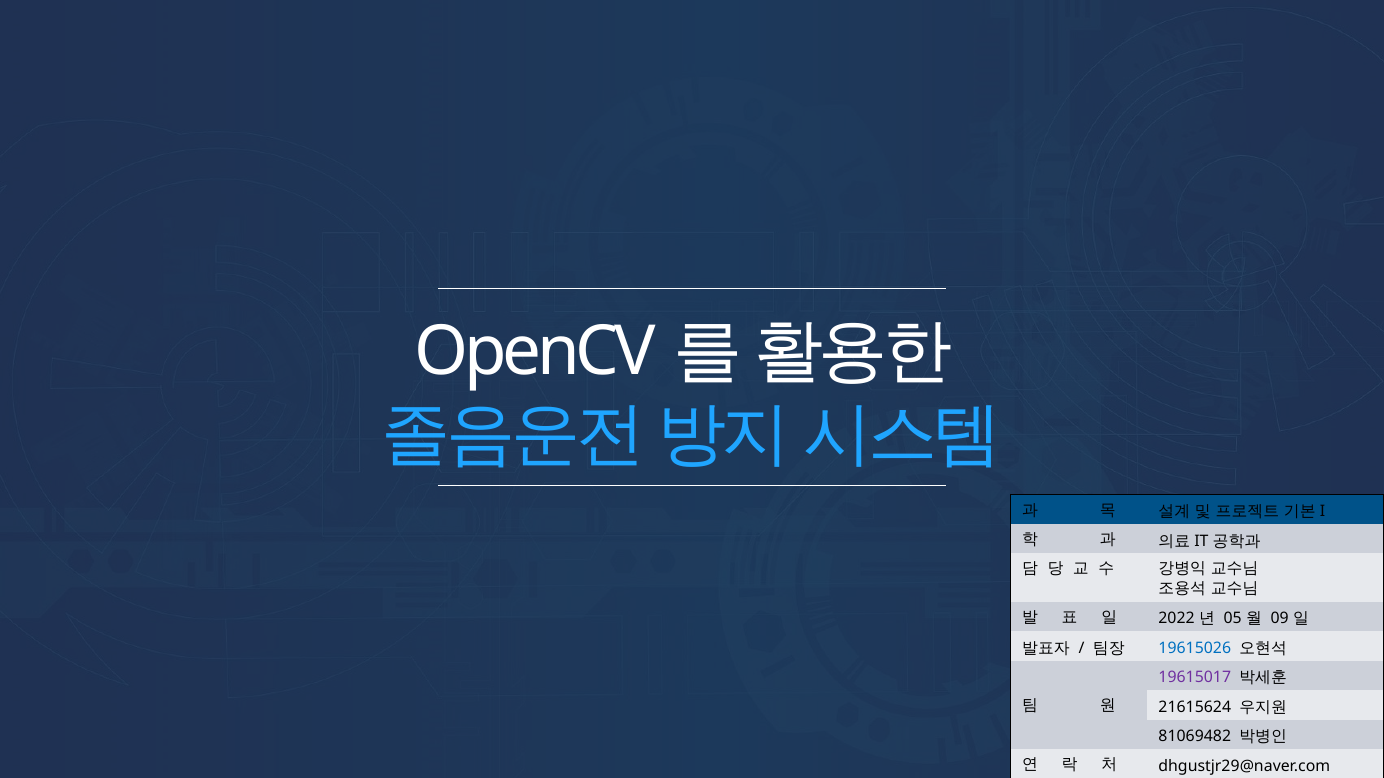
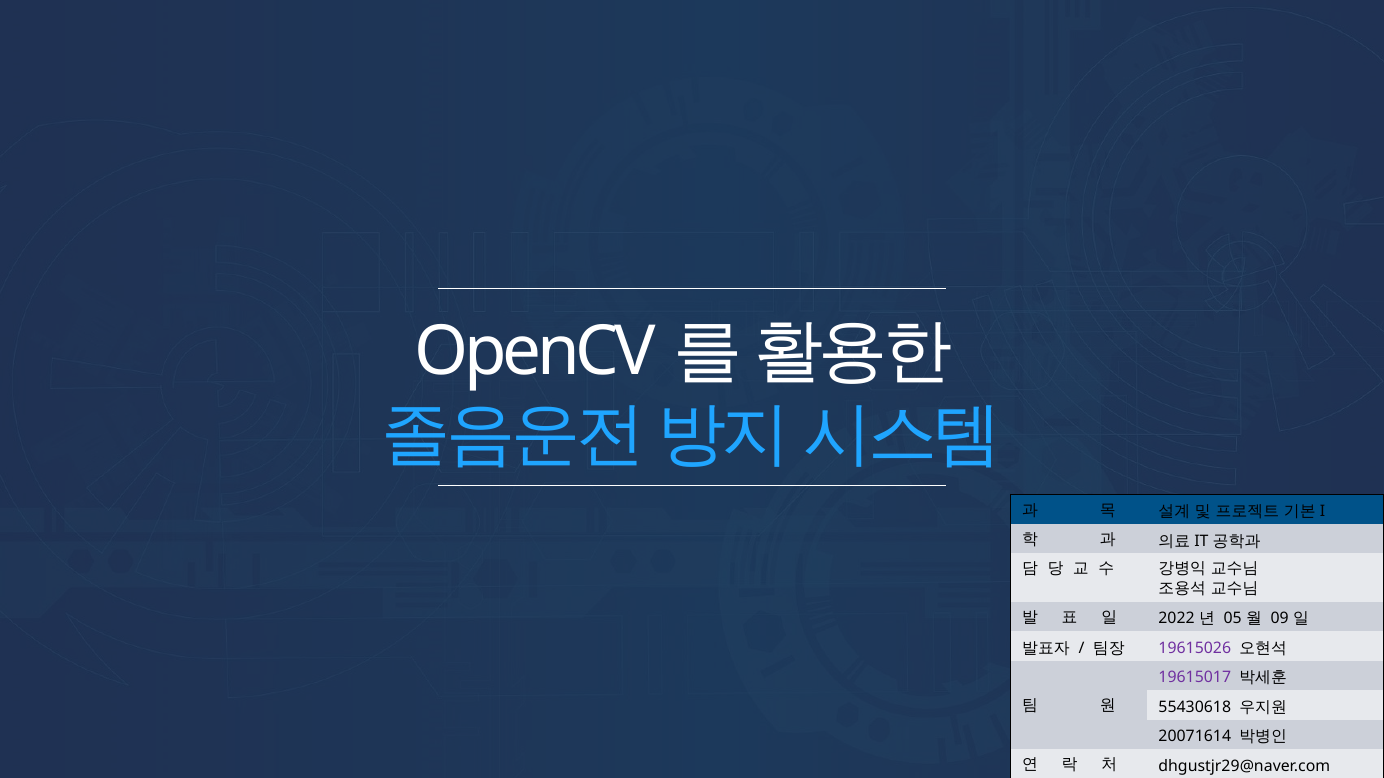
19615026 colour: blue -> purple (1195, 649)
21615624: 21615624 -> 55430618 (1195, 708)
81069482: 81069482 -> 20071614 (1195, 737)
